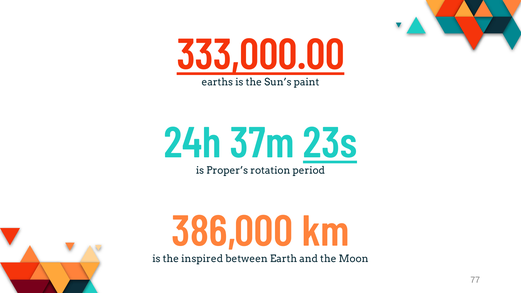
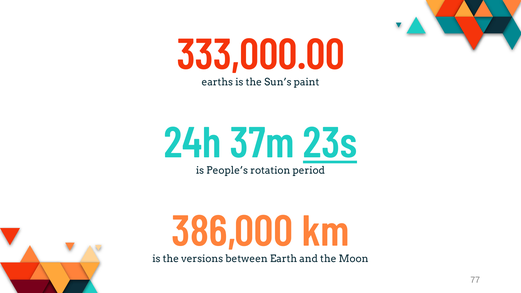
333,000.00 underline: present -> none (261, 55)
Proper’s: Proper’s -> People’s (227, 171)
inspired: inspired -> versions (202, 259)
